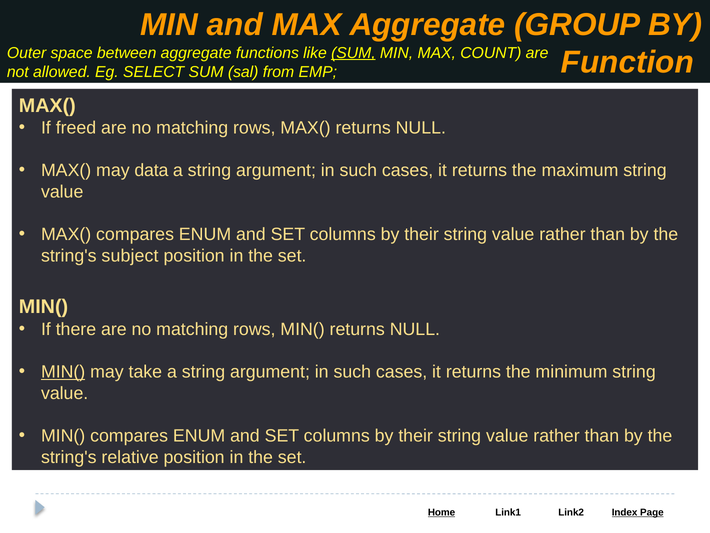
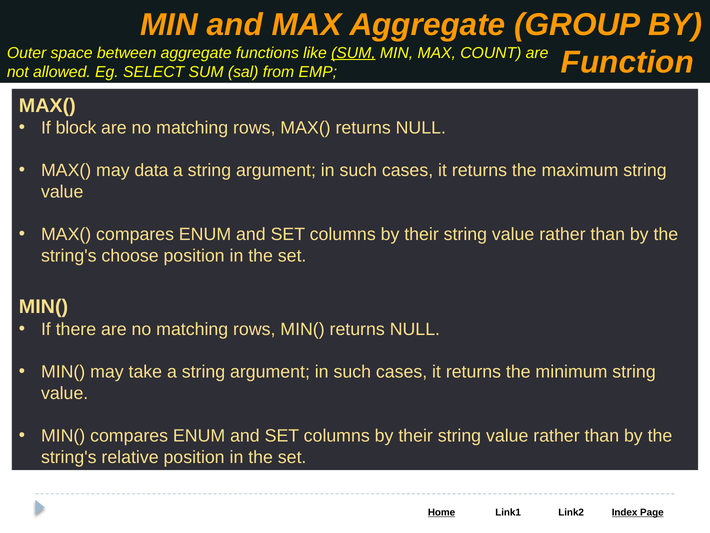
freed: freed -> block (76, 128)
subject: subject -> choose (130, 256)
MIN( underline: present -> none (63, 372)
